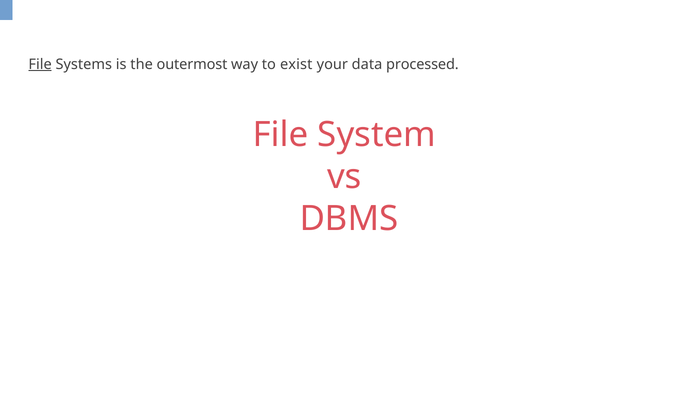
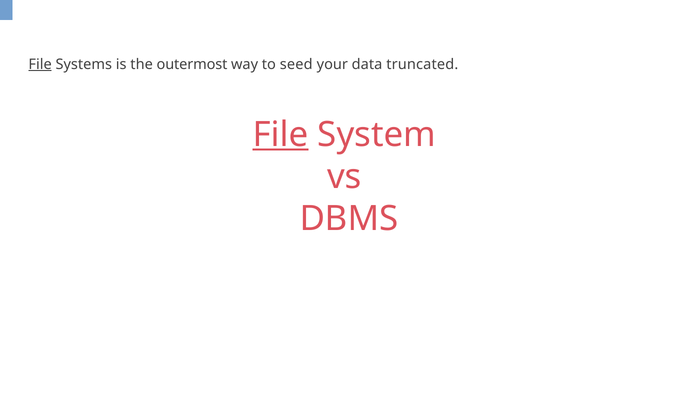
exist: exist -> seed (296, 64)
processed: processed -> truncated (422, 64)
File underline: none -> present (281, 135)
